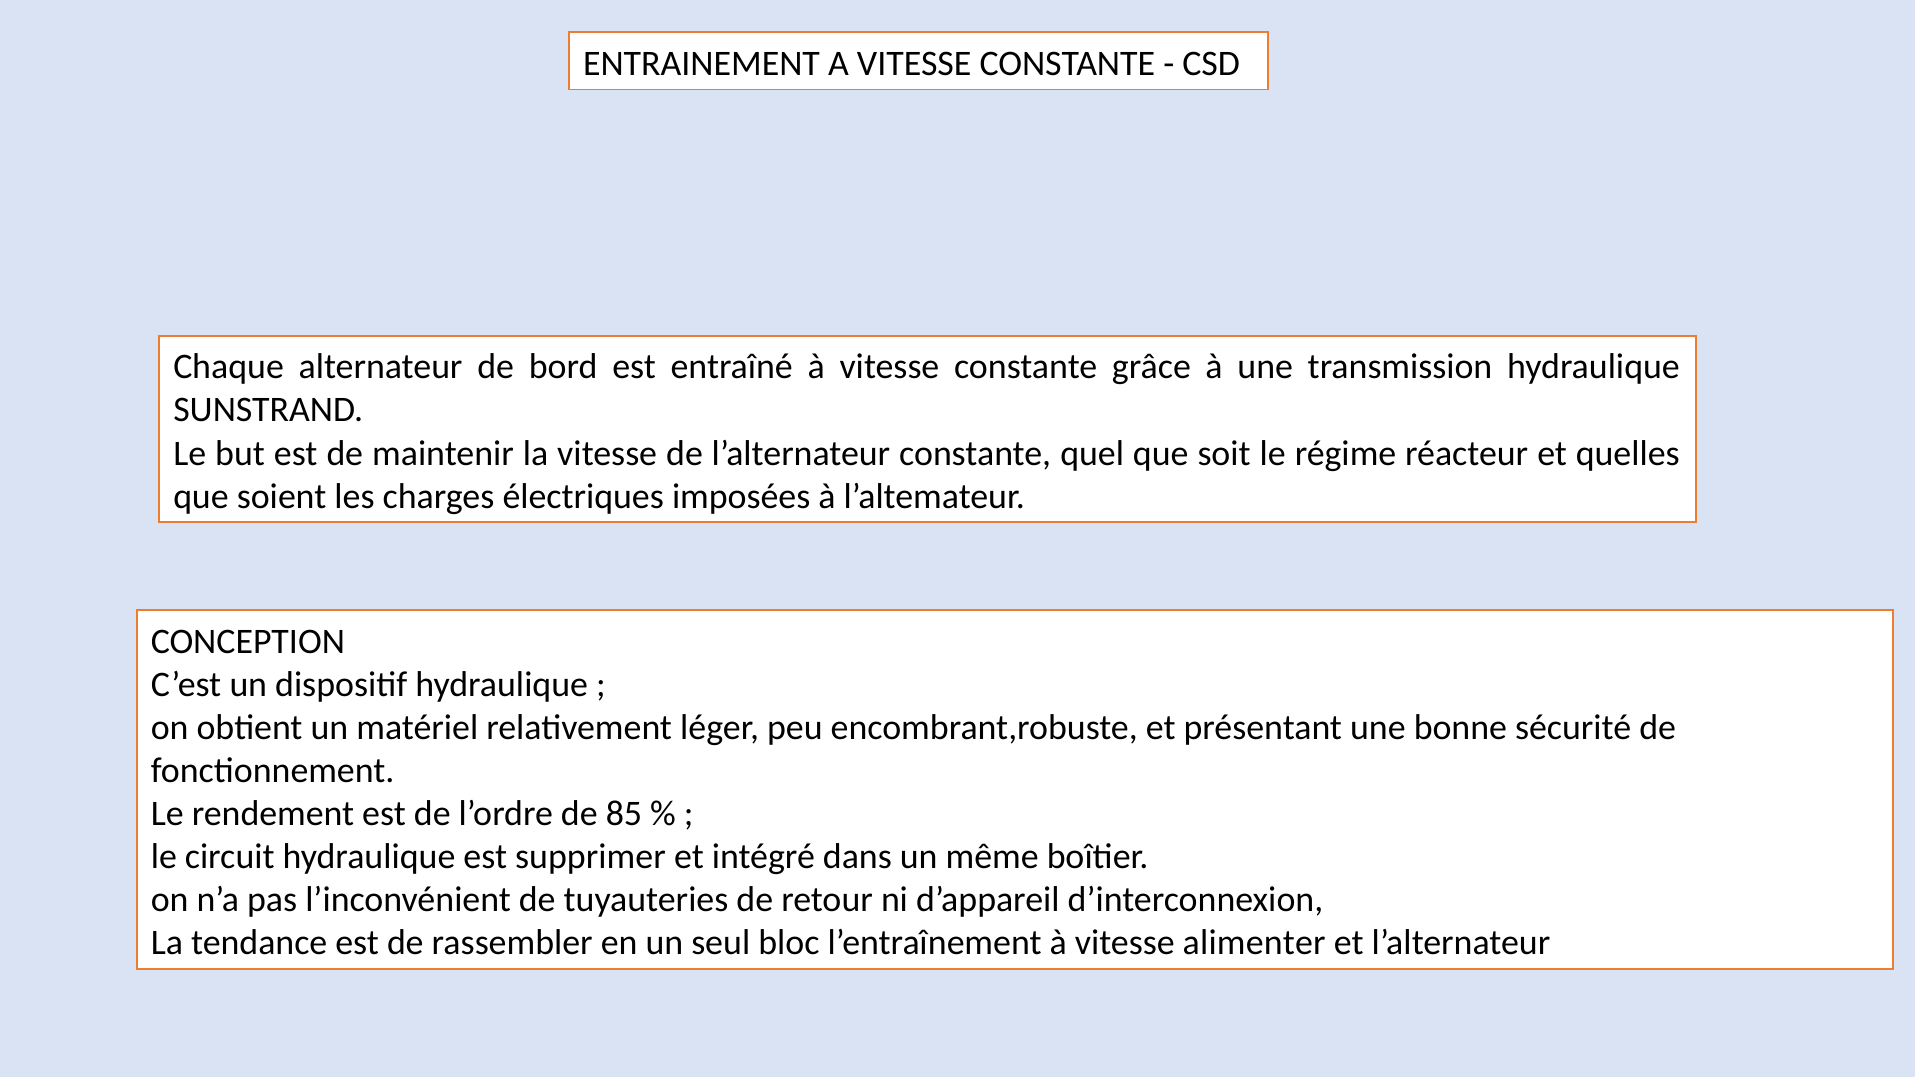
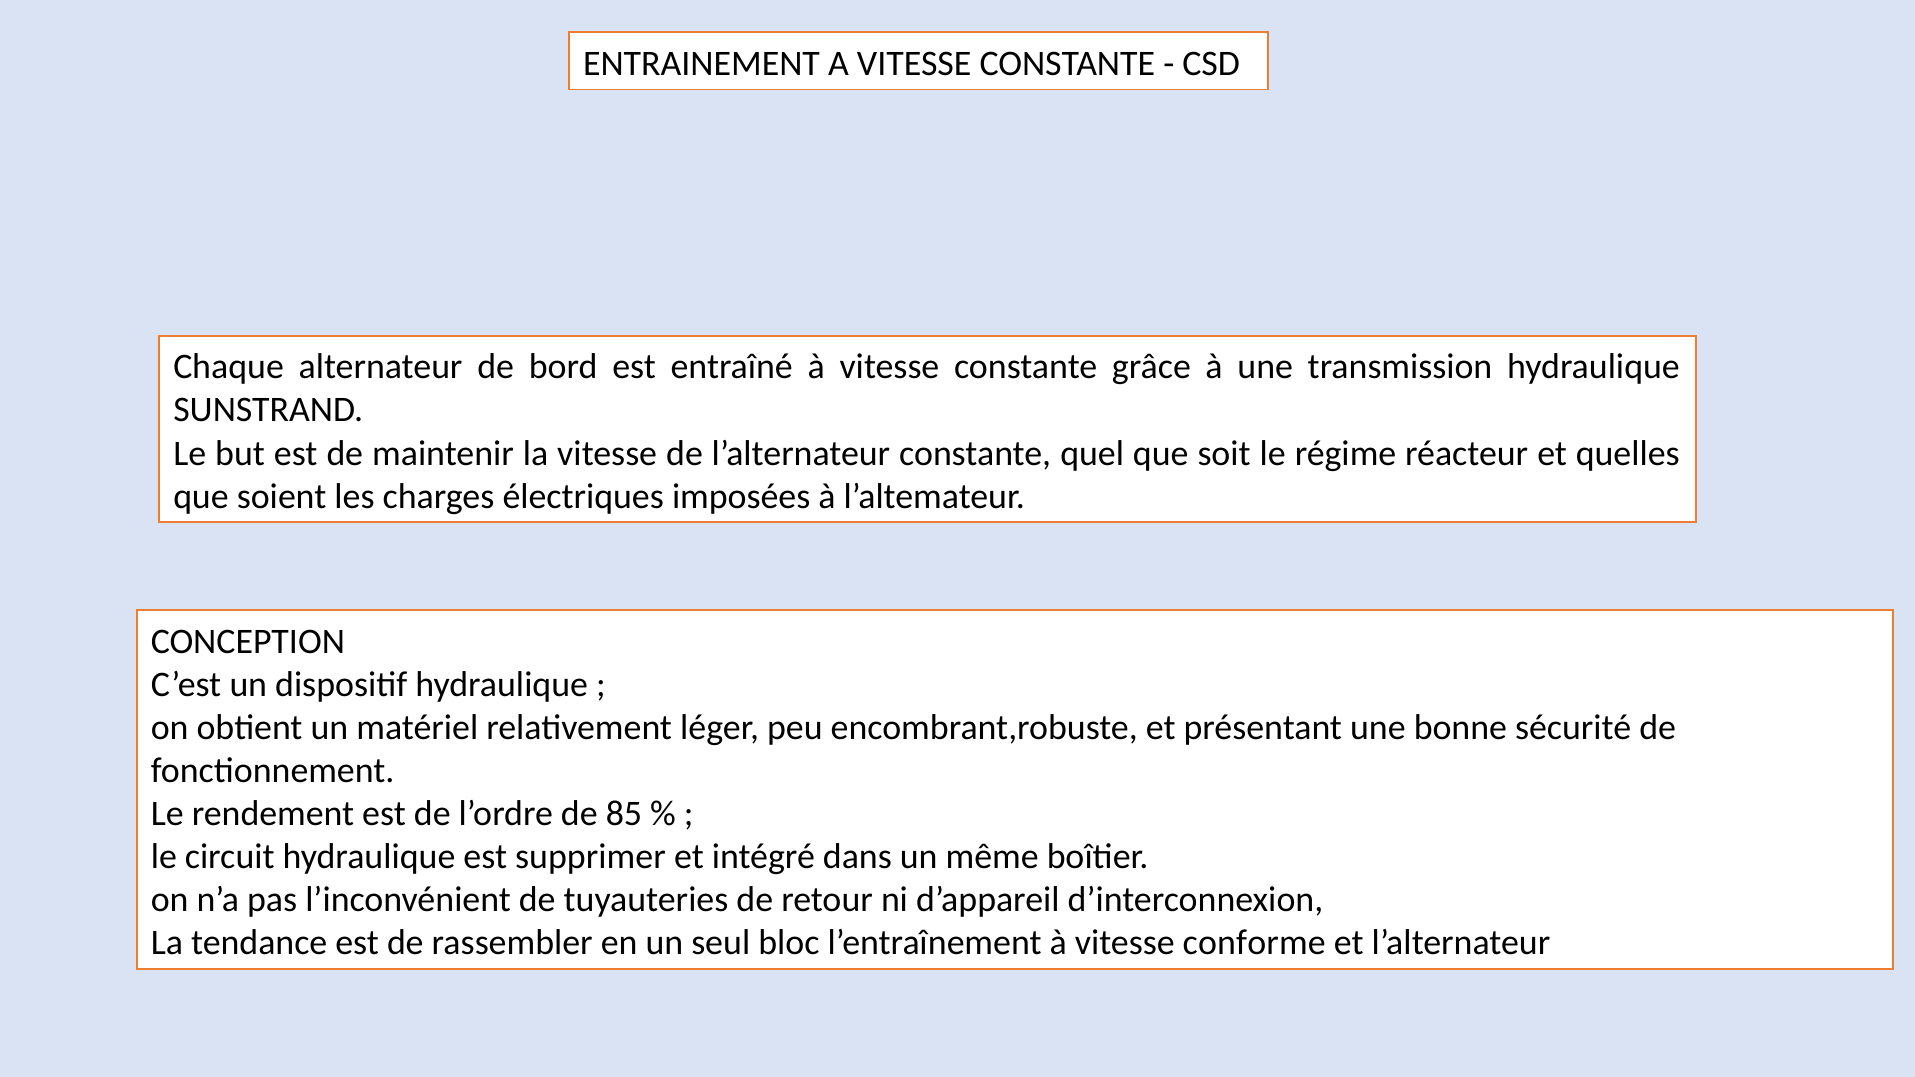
alimenter: alimenter -> conforme (1254, 943)
